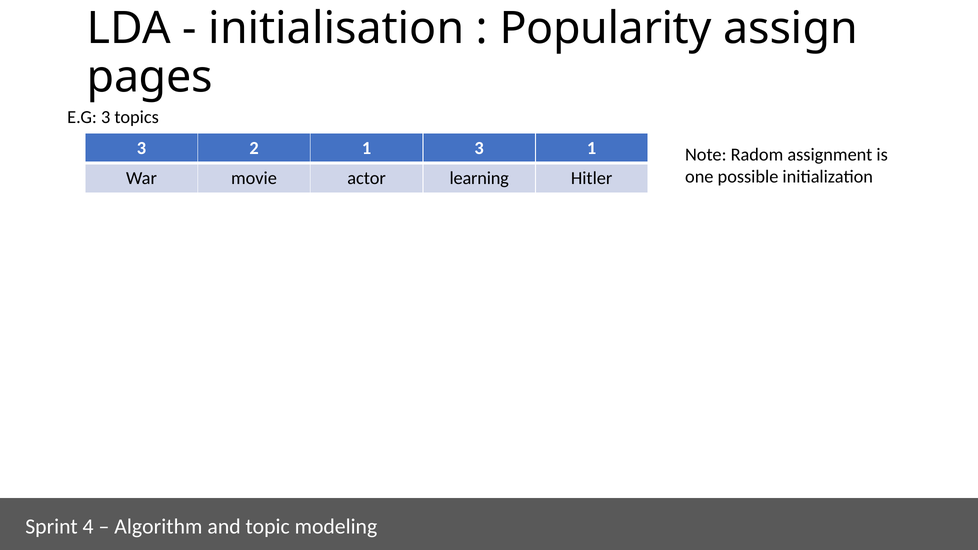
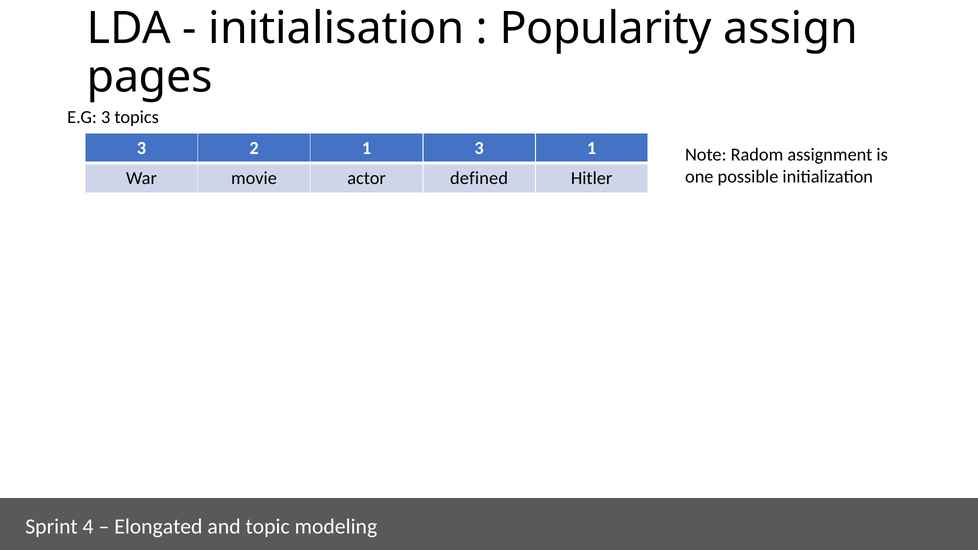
learning: learning -> defined (479, 178)
Algorithm: Algorithm -> Elongated (158, 527)
